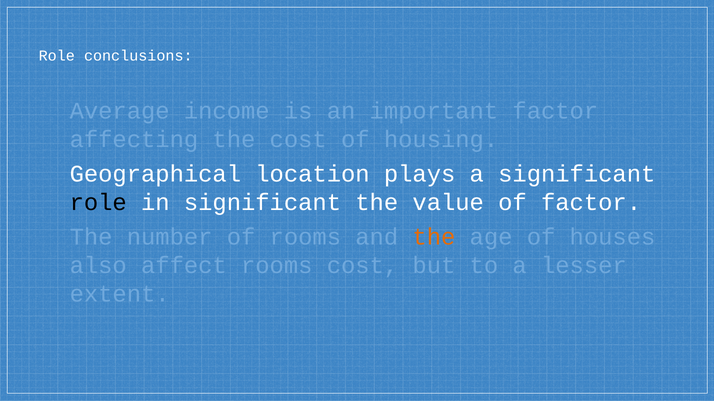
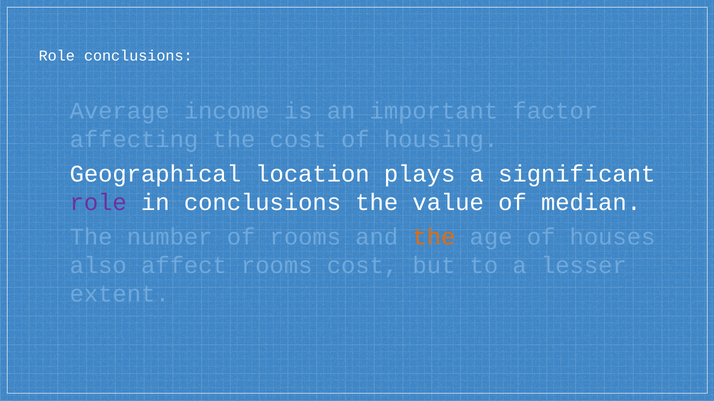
role colour: black -> purple (98, 203)
in significant: significant -> conclusions (262, 203)
of factor: factor -> median (591, 203)
